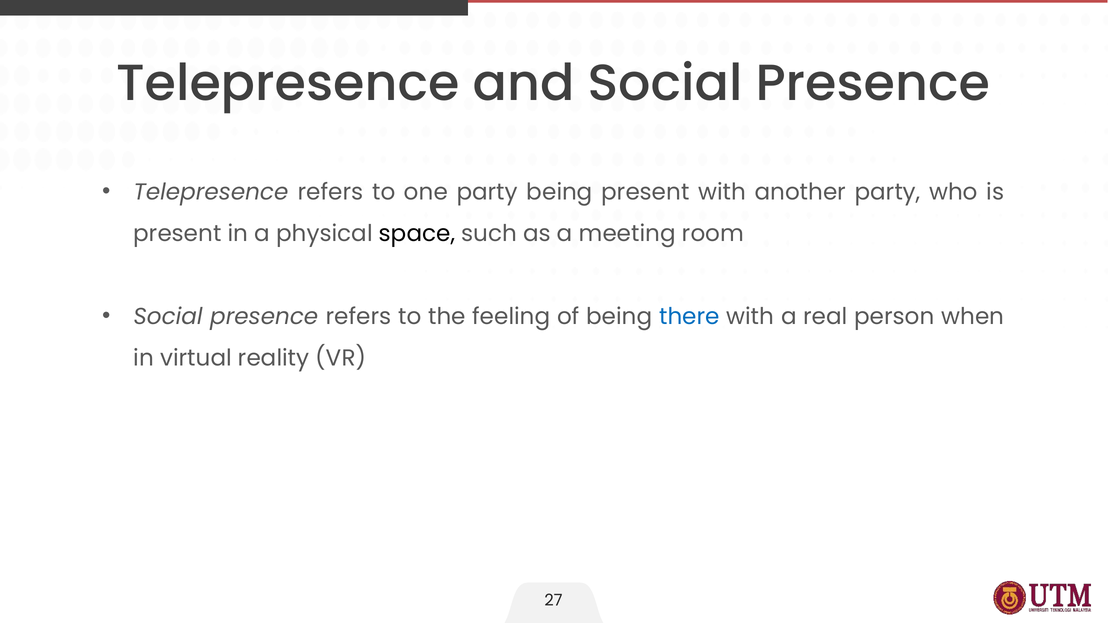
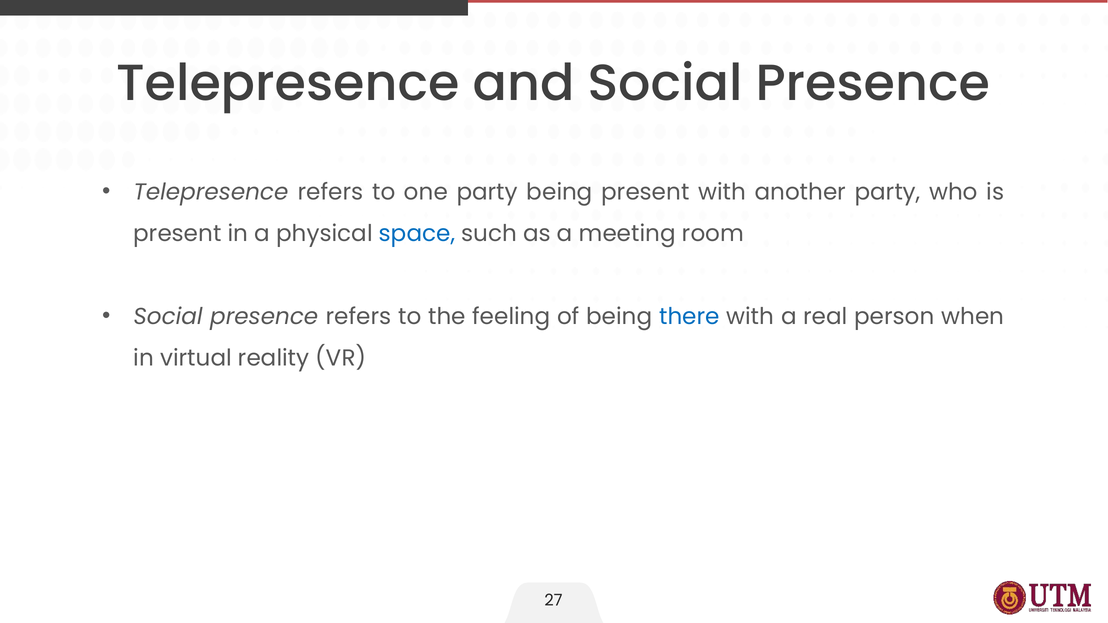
space colour: black -> blue (417, 234)
